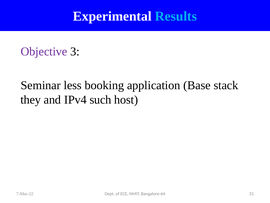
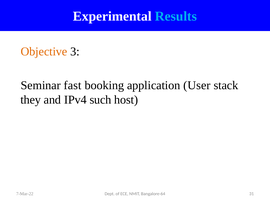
Objective colour: purple -> orange (44, 51)
less: less -> fast (73, 85)
Base: Base -> User (197, 85)
